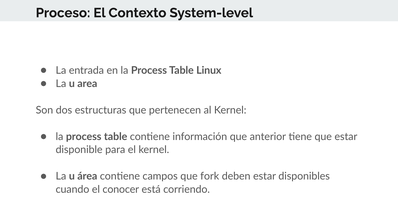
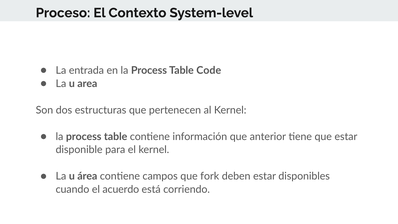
Linux: Linux -> Code (209, 70)
conocer: conocer -> acuerdo (121, 189)
